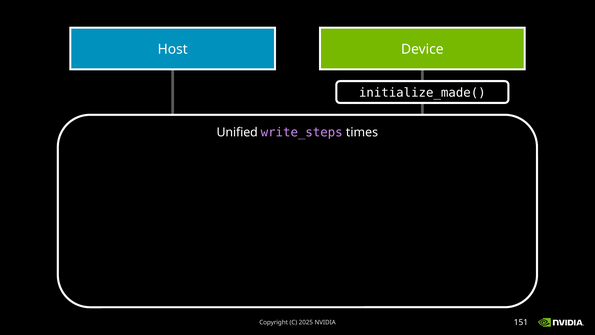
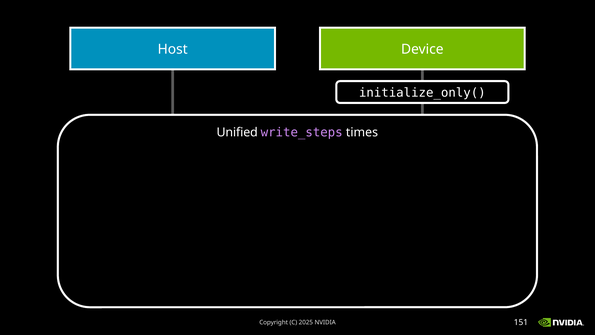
initialize_made(: initialize_made( -> initialize_only( (422, 93)
